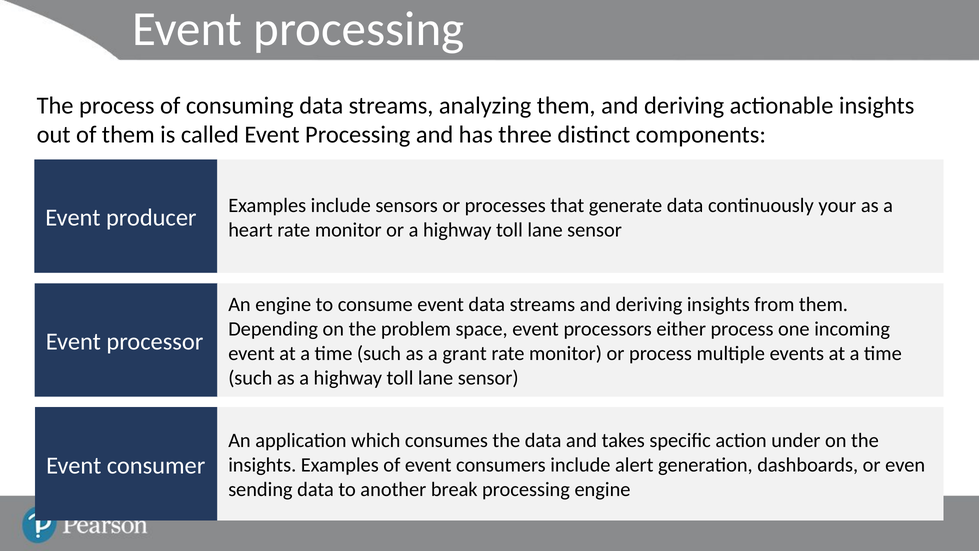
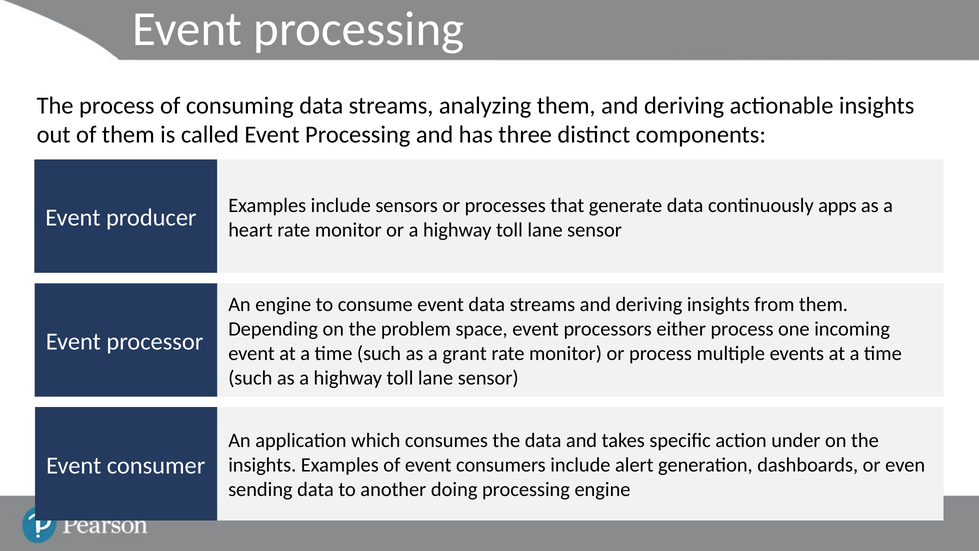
your: your -> apps (837, 205)
break: break -> doing (454, 489)
